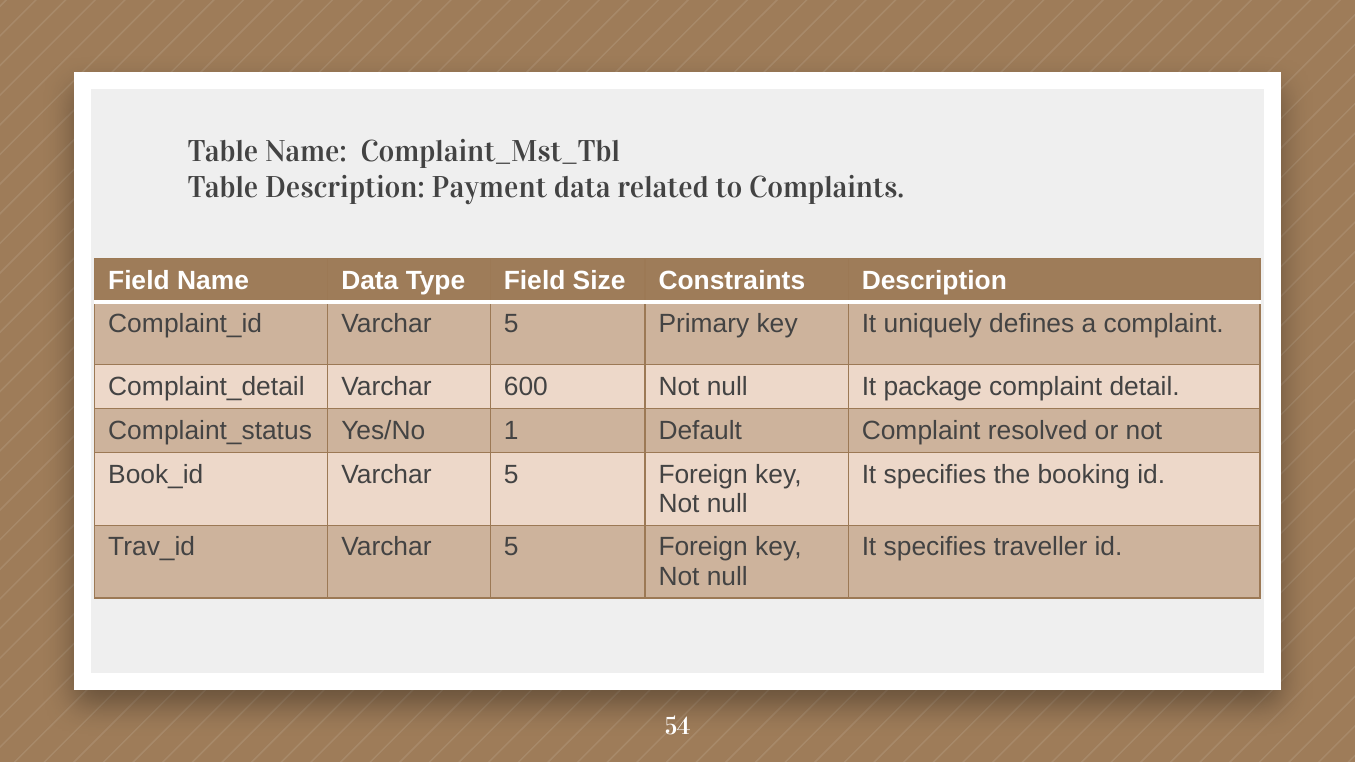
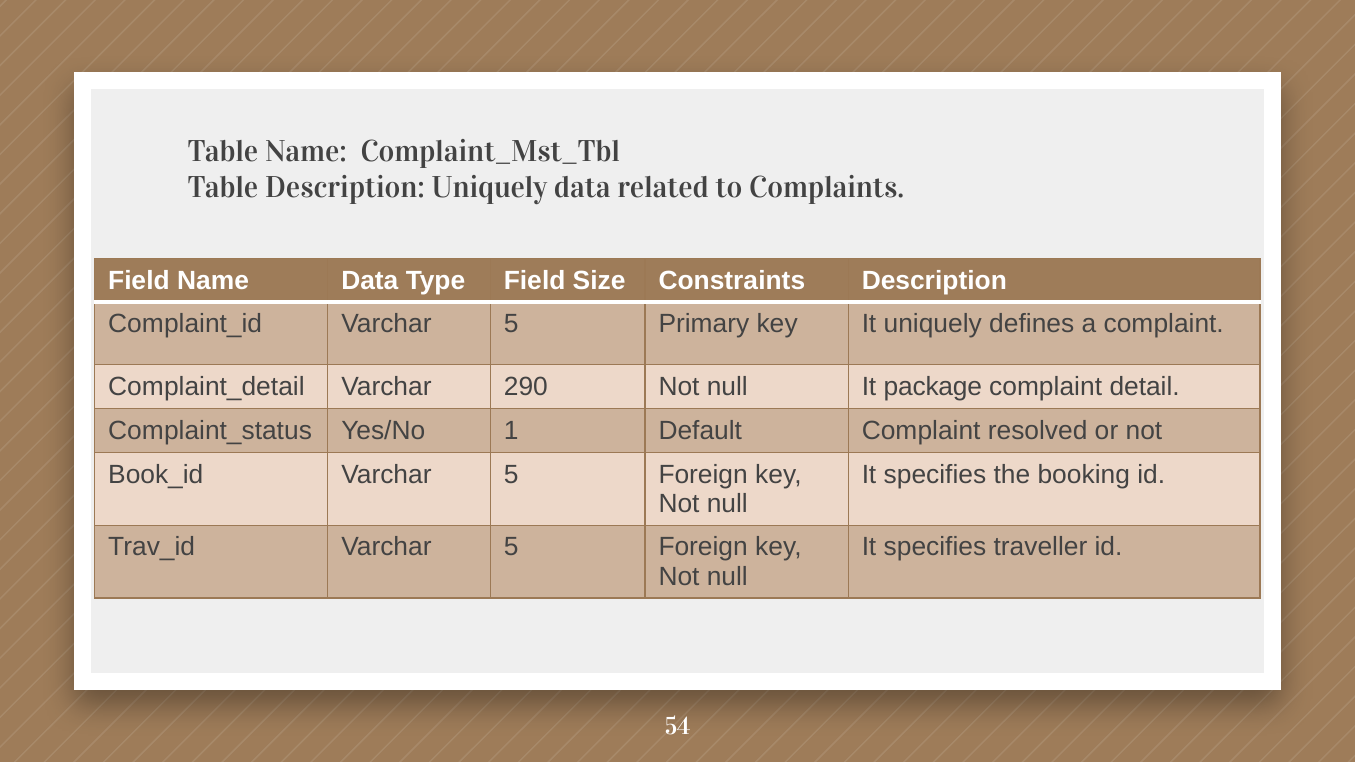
Description Payment: Payment -> Uniquely (490, 187)
600: 600 -> 290 (526, 386)
